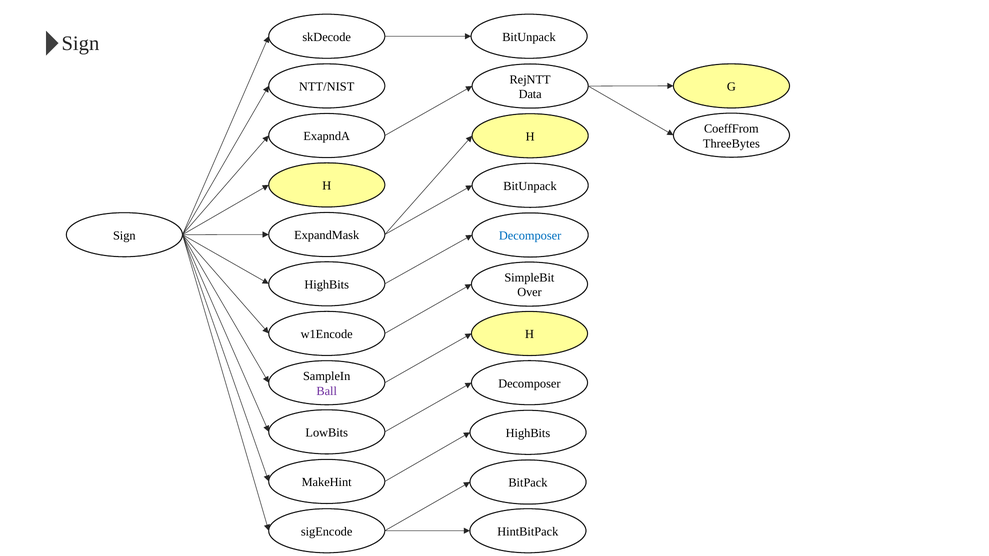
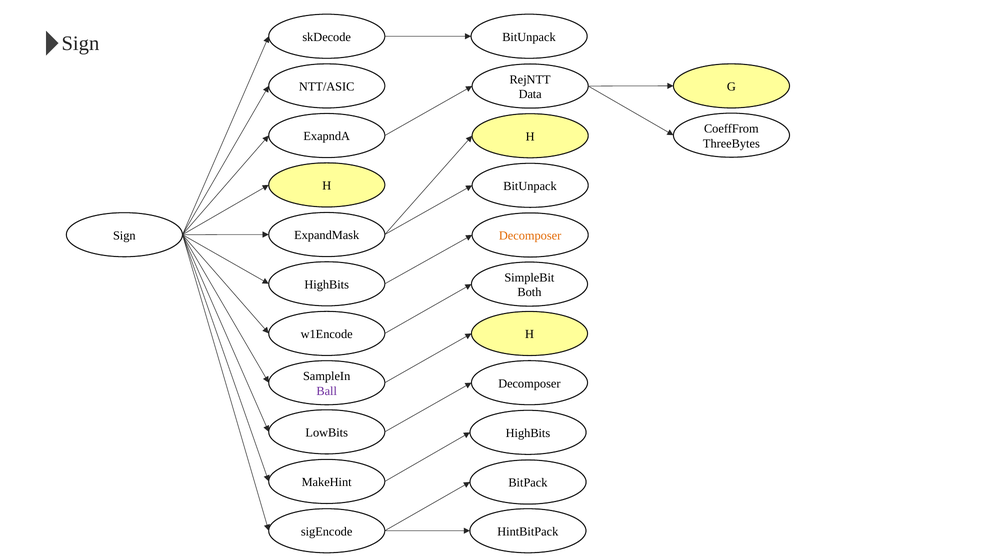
NTT/NIST: NTT/NIST -> NTT/ASIC (327, 87)
Decomposer colour: blue -> orange (530, 236)
Over: Over -> Both (529, 293)
